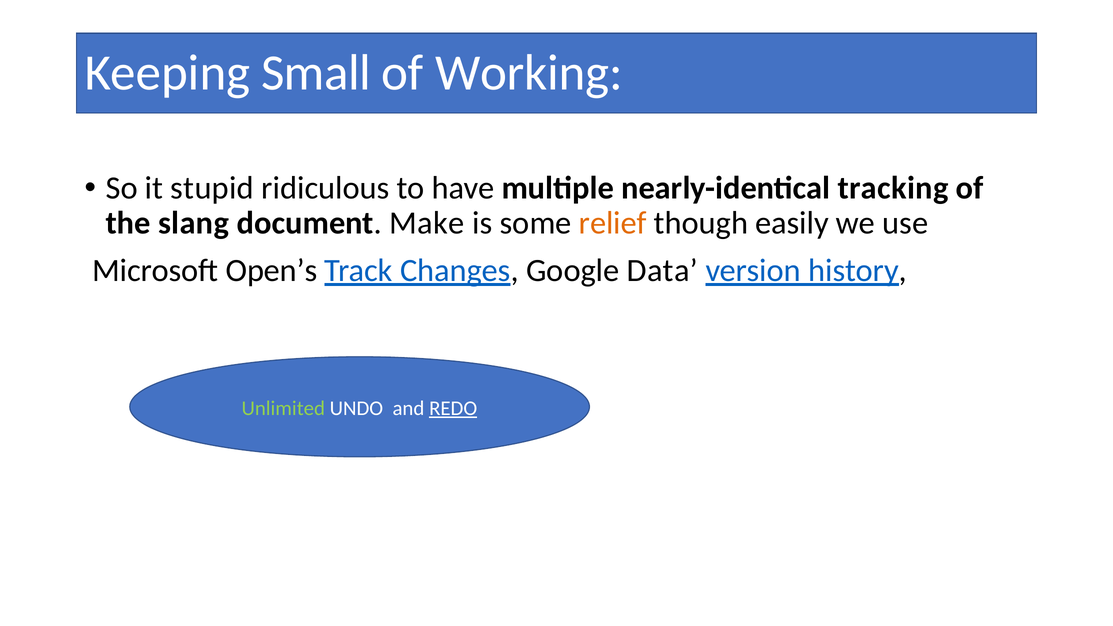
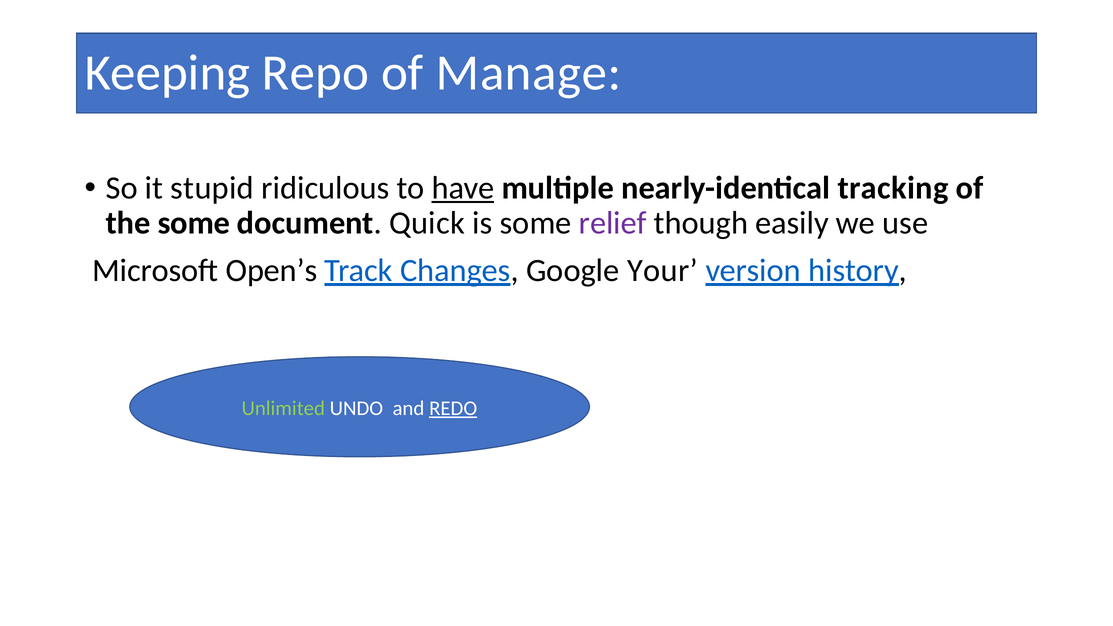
Small: Small -> Repo (316, 73)
Working: Working -> Manage (529, 73)
have underline: none -> present (463, 188)
the slang: slang -> some (194, 223)
Make: Make -> Quick (427, 223)
relief colour: orange -> purple (613, 223)
Data: Data -> Your (662, 270)
